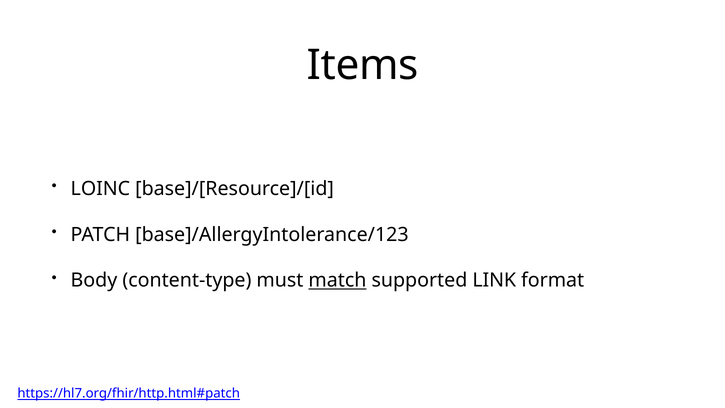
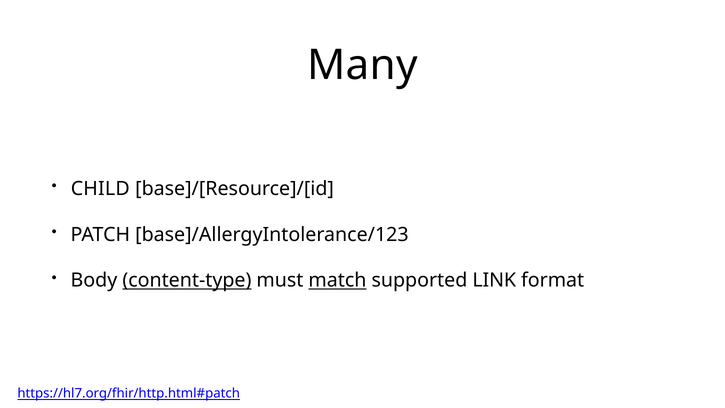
Items: Items -> Many (362, 65)
LOINC: LOINC -> CHILD (100, 189)
content-type underline: none -> present (187, 280)
